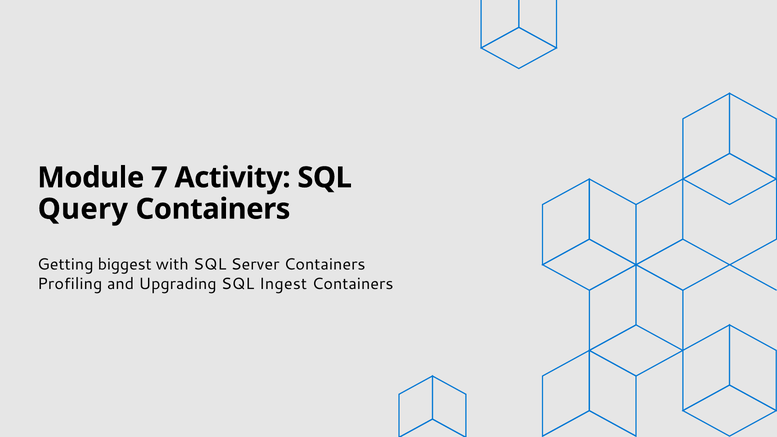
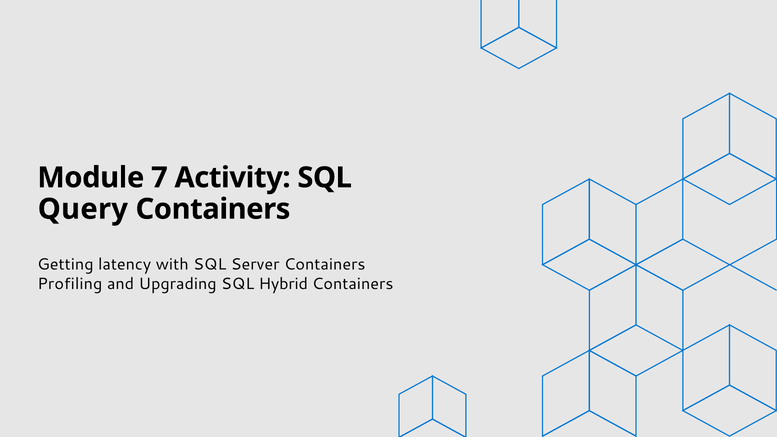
biggest: biggest -> latency (125, 264)
Ingest: Ingest -> Hybrid (283, 284)
